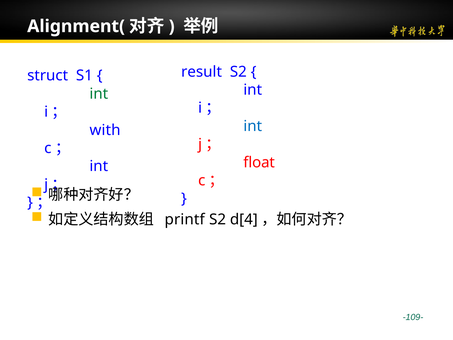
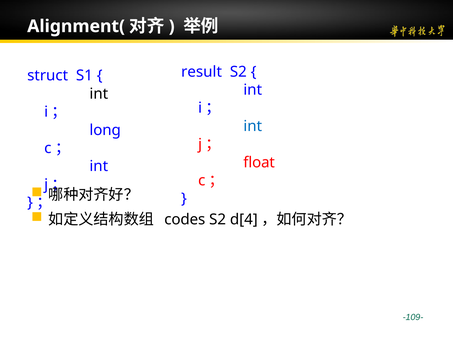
int colour: green -> black (99, 94)
with: with -> long (105, 130)
printf: printf -> codes (185, 219)
